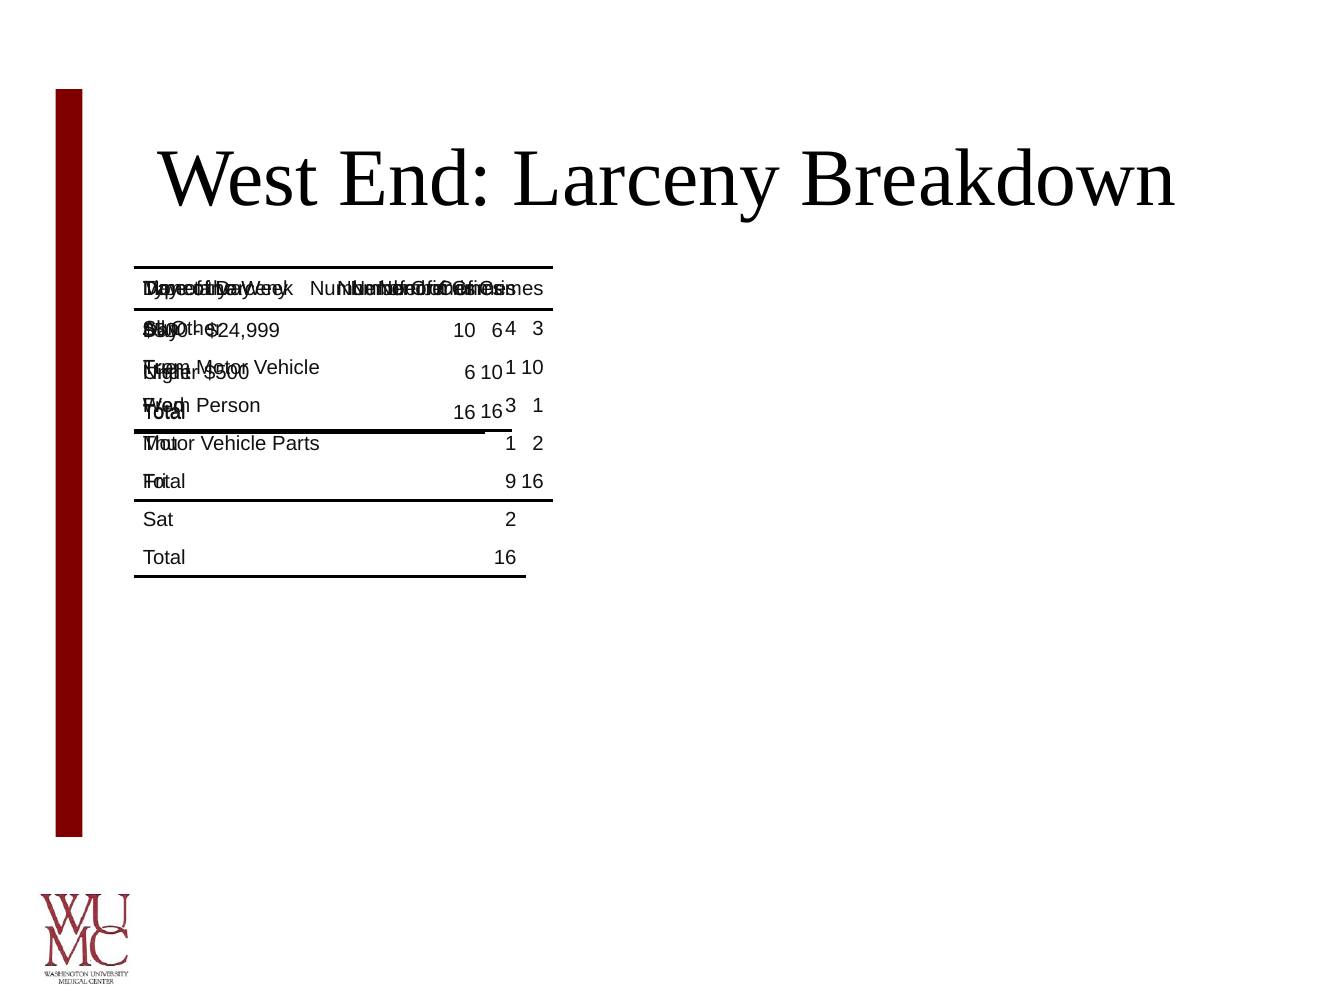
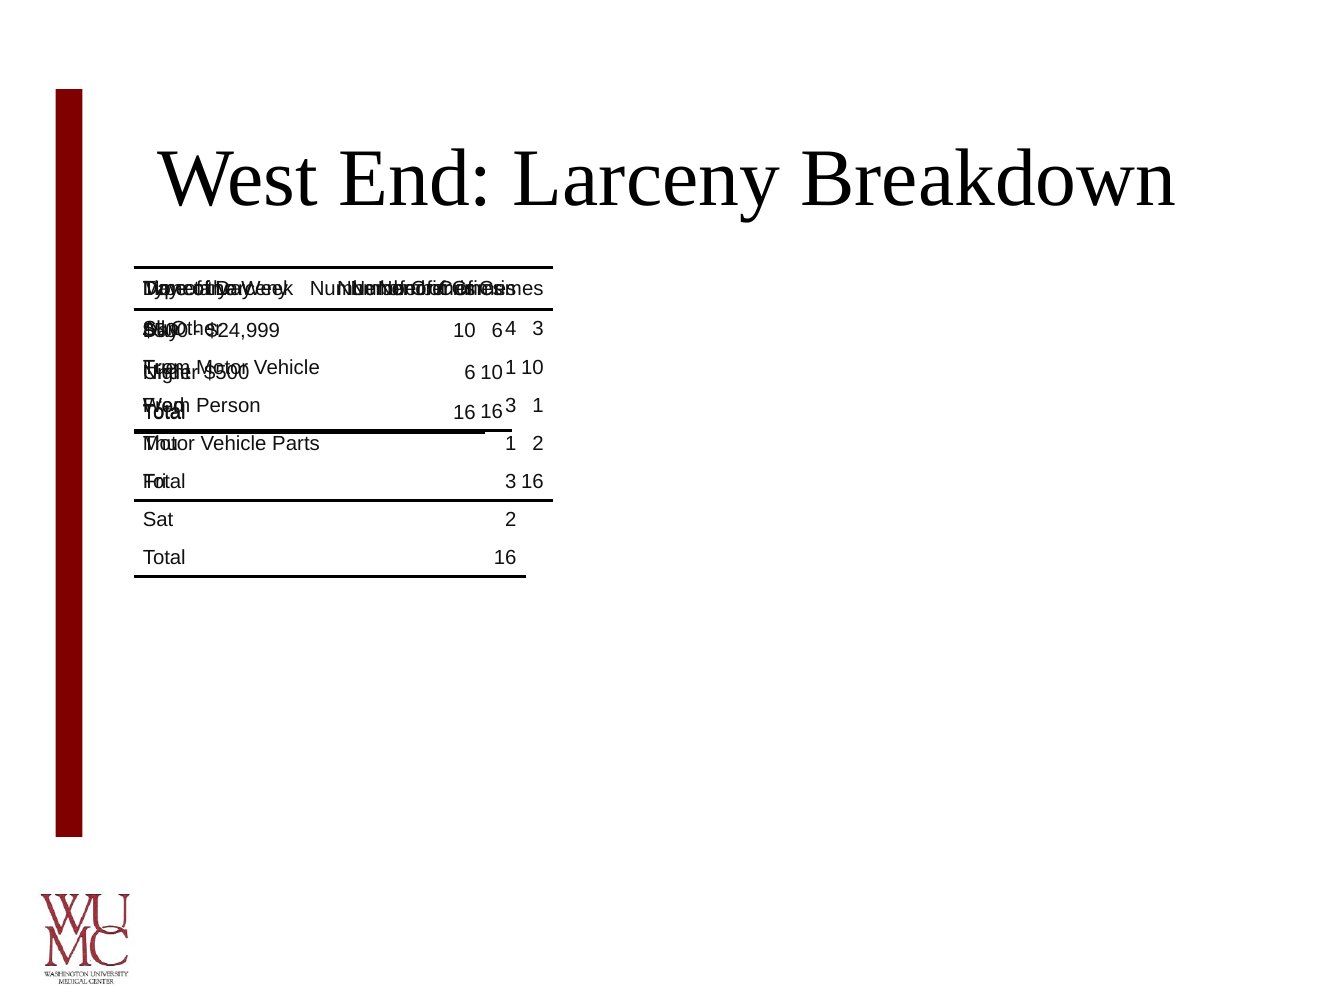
9: 9 -> 3 (511, 481)
